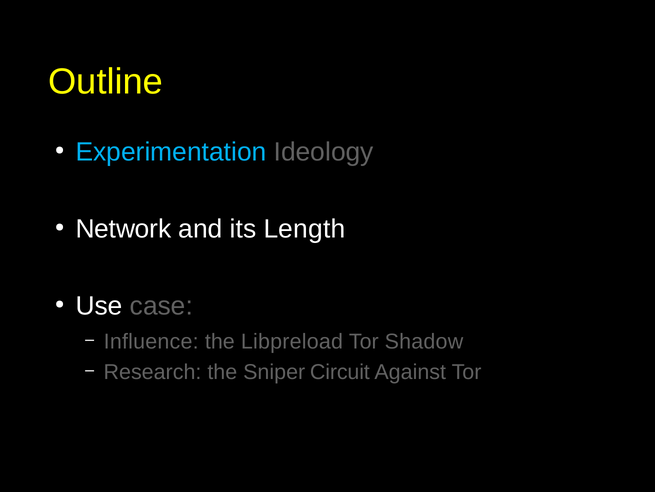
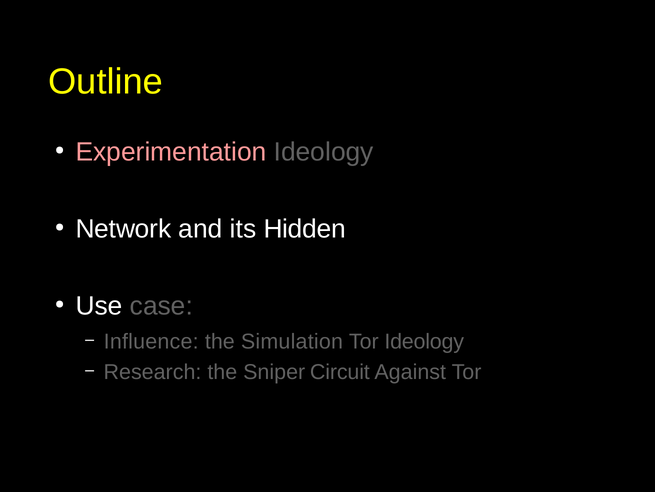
Experimentation colour: light blue -> pink (171, 152)
Length: Length -> Hidden (305, 229)
Libpreload: Libpreload -> Simulation (292, 341)
Tor Shadow: Shadow -> Ideology (424, 341)
